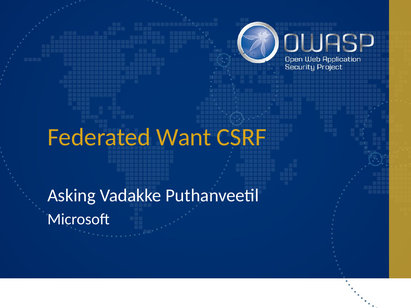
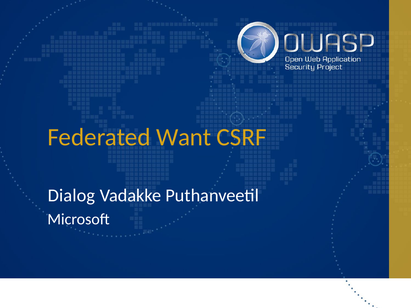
Asking: Asking -> Dialog (71, 196)
